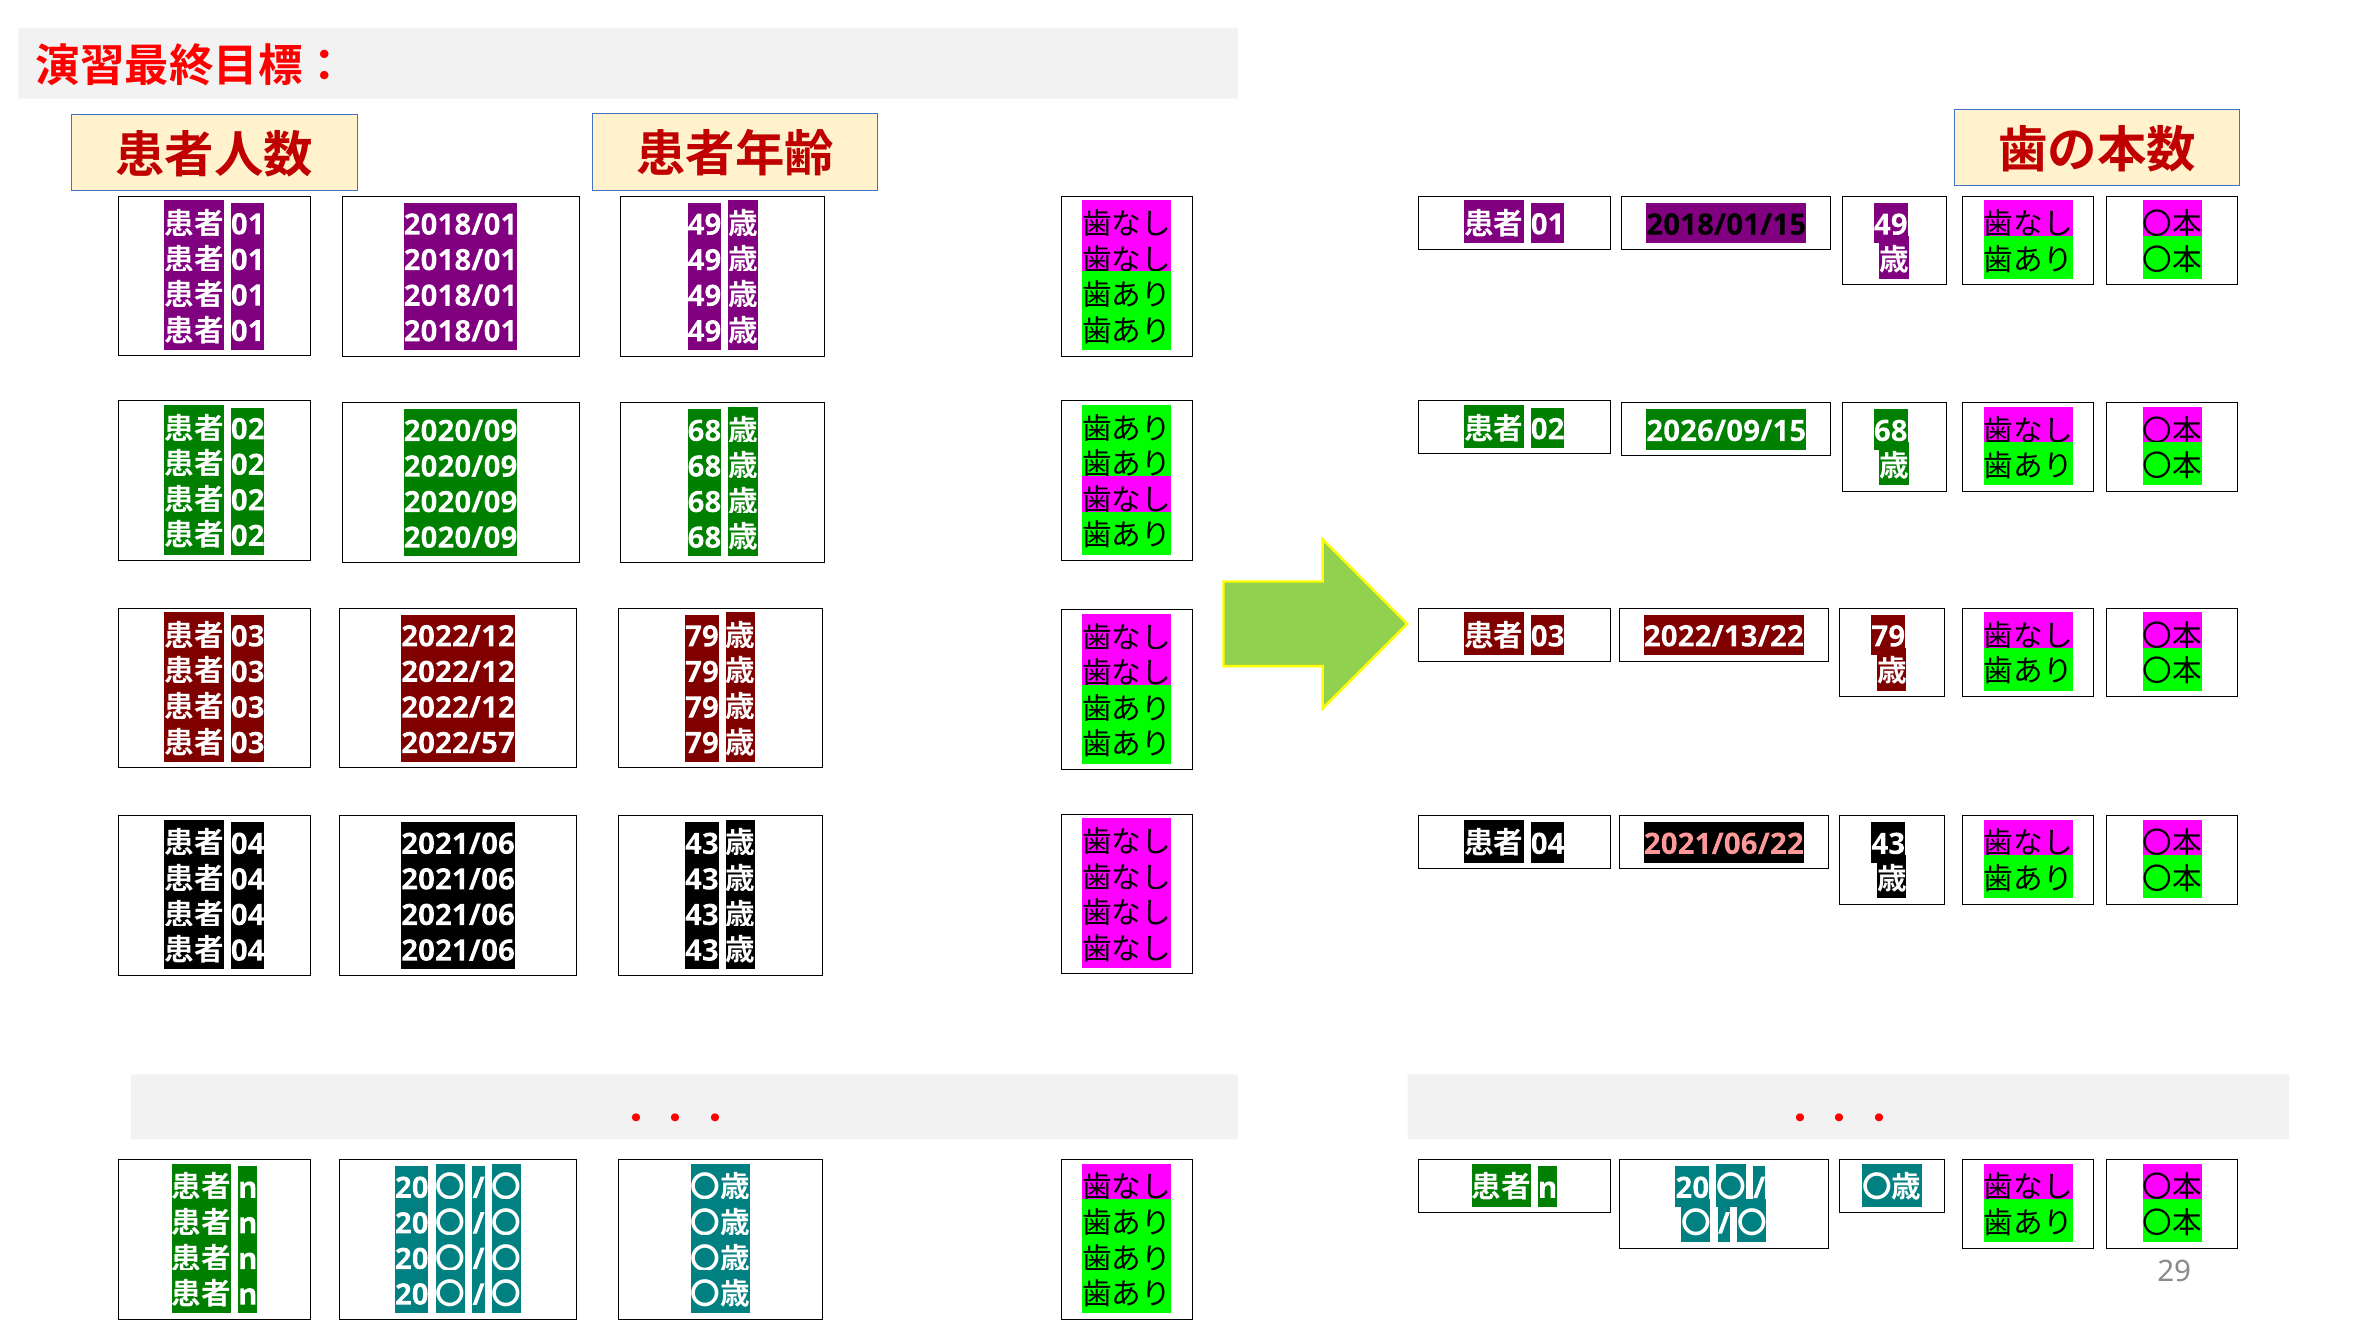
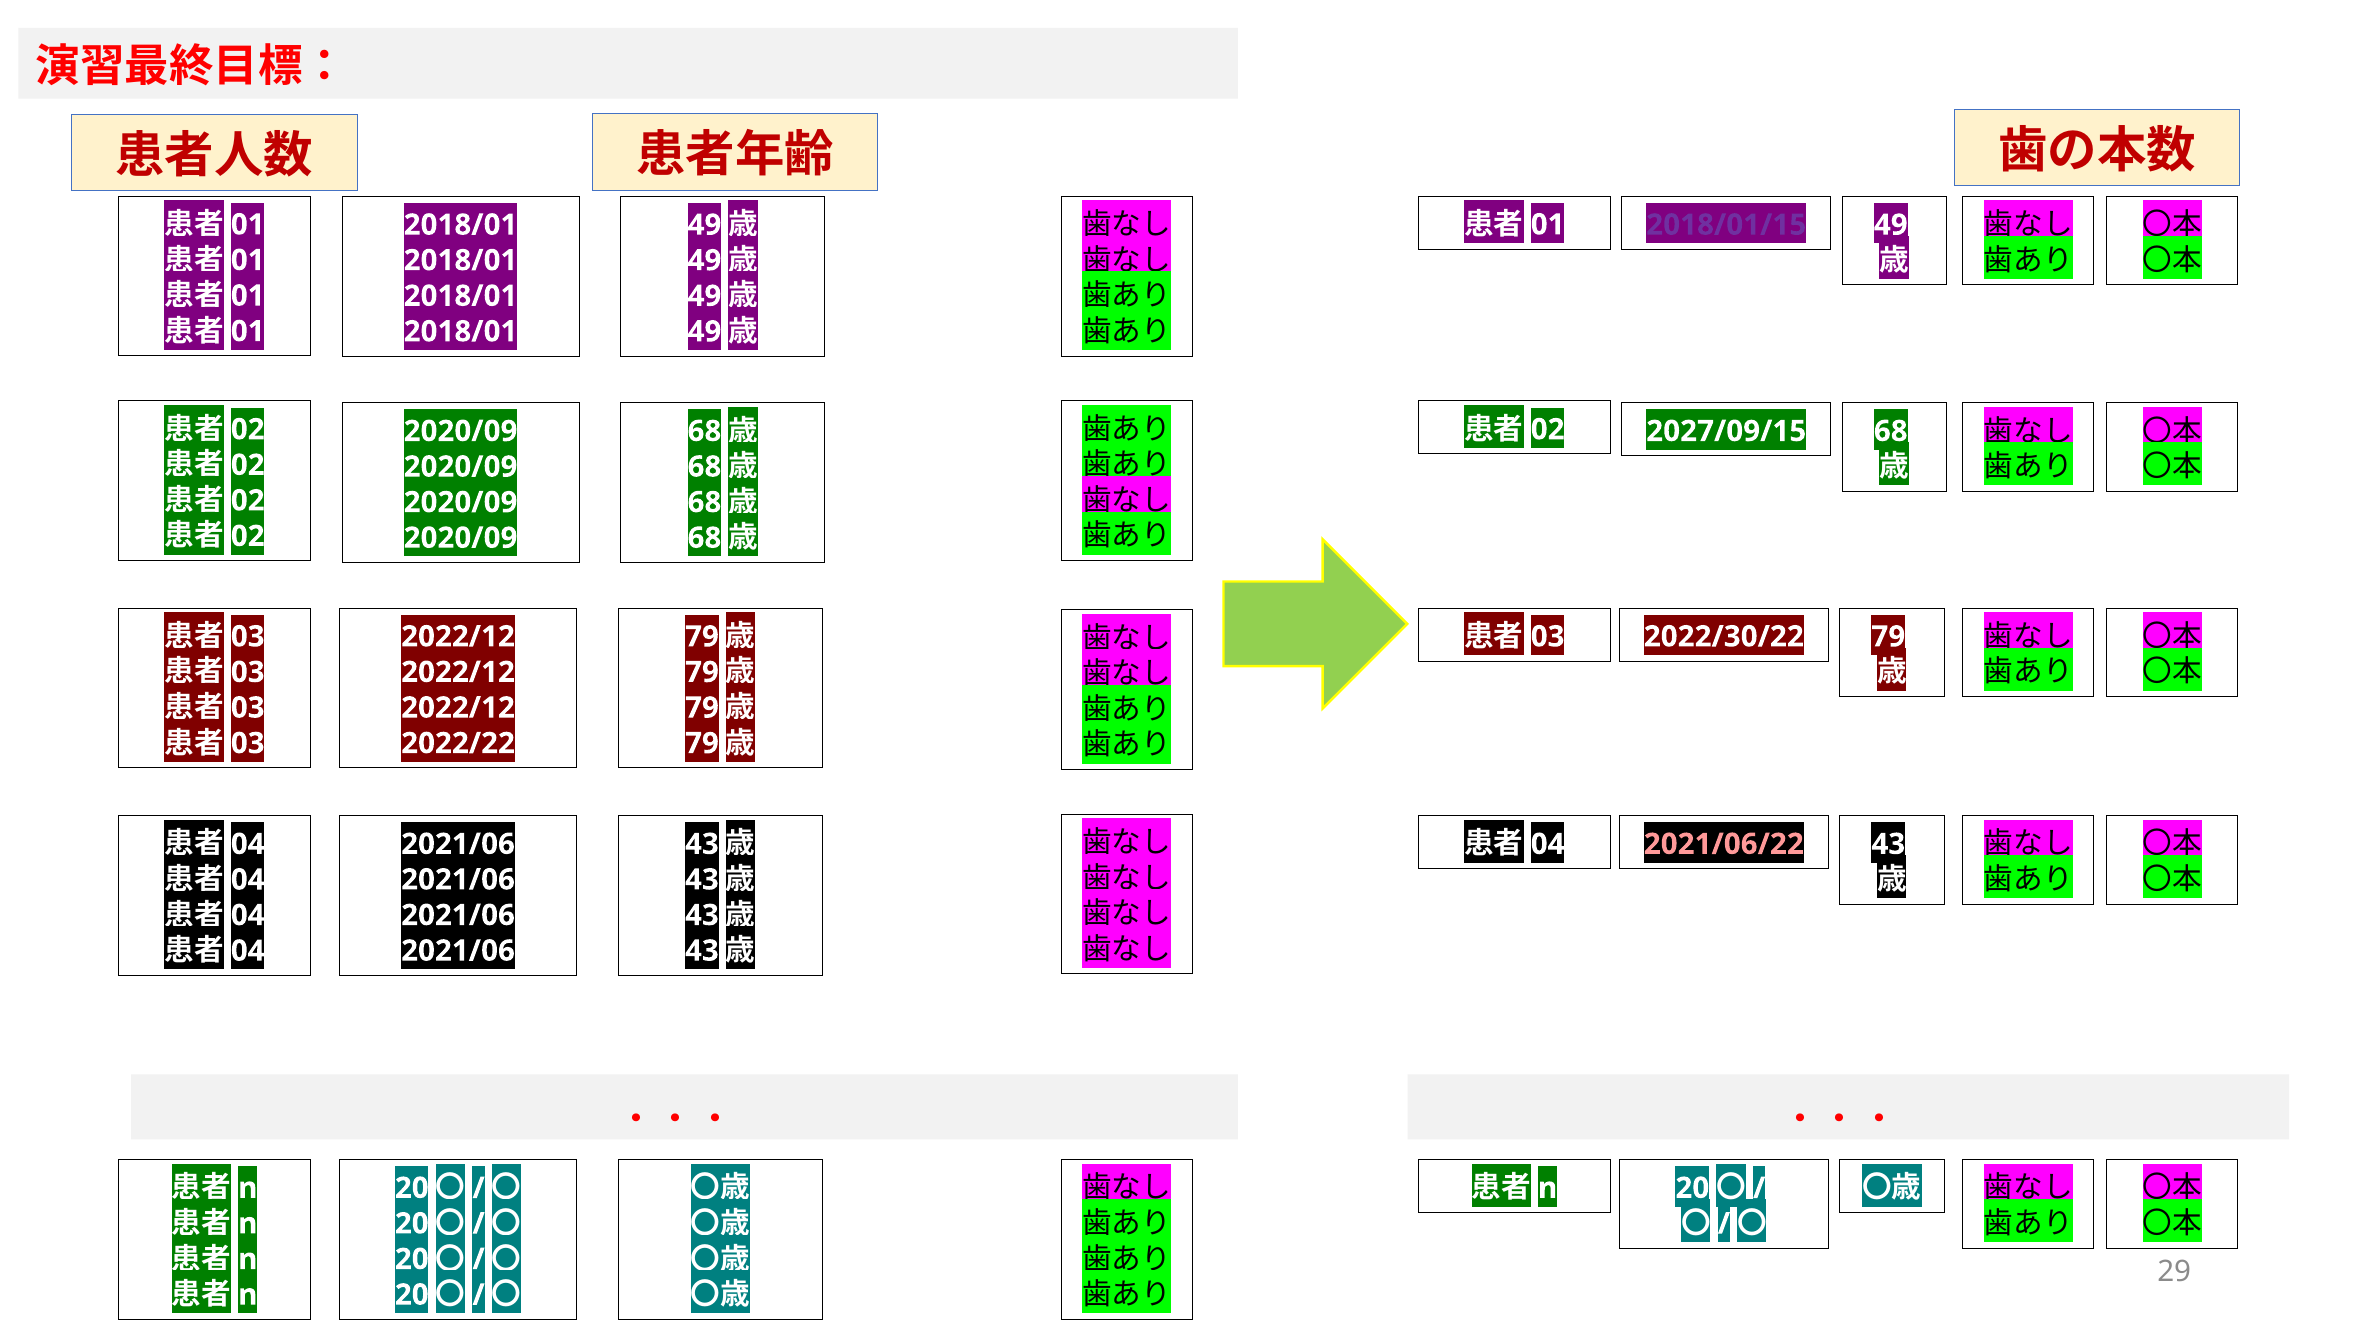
2018/01/15 colour: black -> purple (1726, 225)
2026/09/15: 2026/09/15 -> 2027/09/15 (1726, 431)
2022/13/22: 2022/13/22 -> 2022/30/22 (1724, 637)
2022/57: 2022/57 -> 2022/22 (458, 743)
